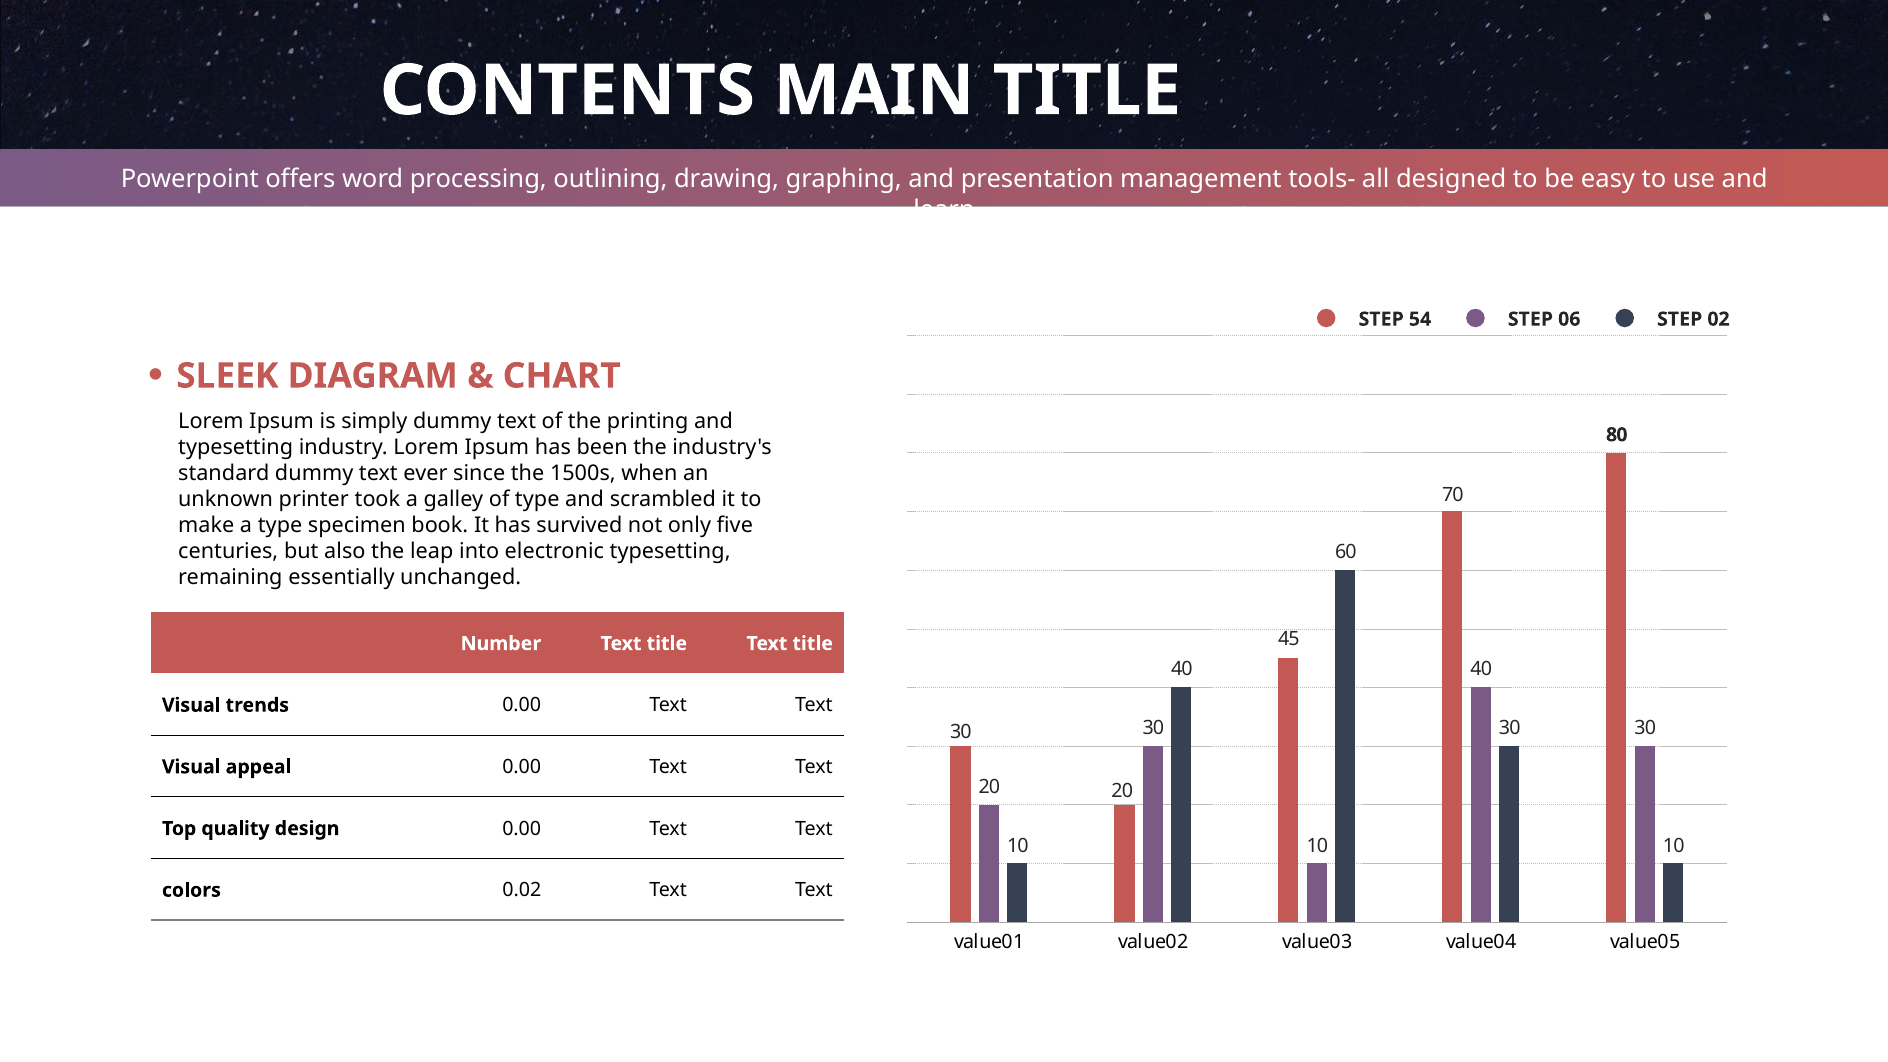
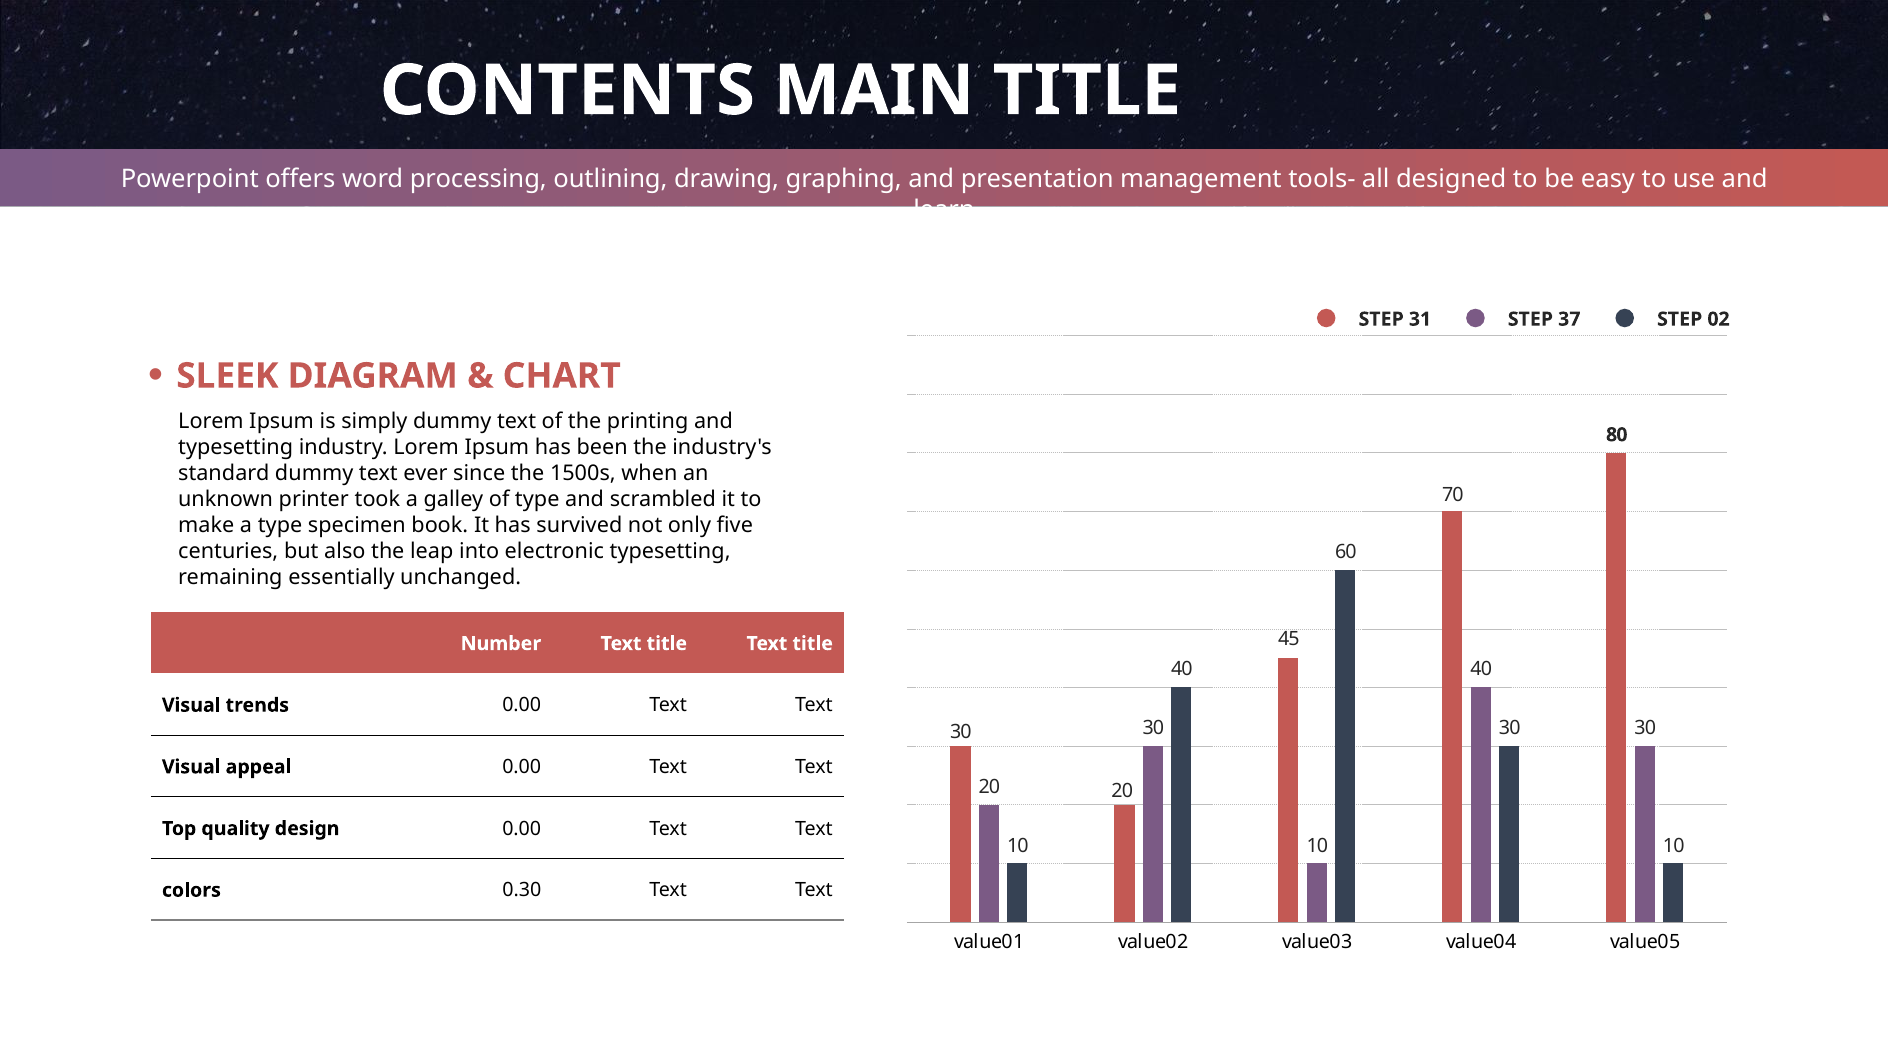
54: 54 -> 31 (1420, 319)
06: 06 -> 37 (1569, 319)
0.02: 0.02 -> 0.30 (522, 890)
